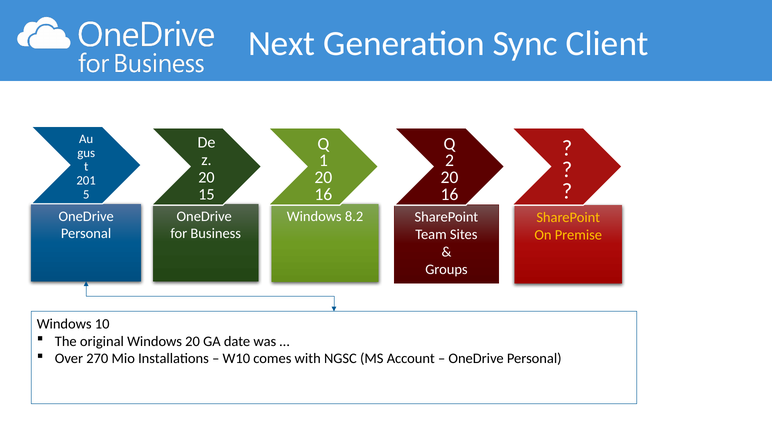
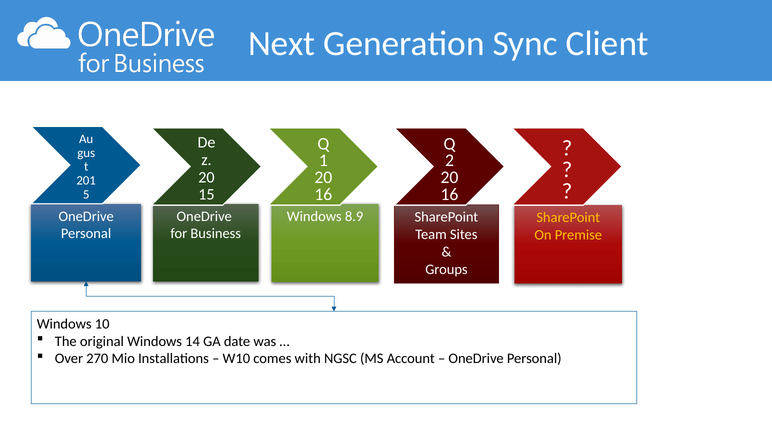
8.2: 8.2 -> 8.9 (354, 216)
Windows 20: 20 -> 14 (193, 342)
